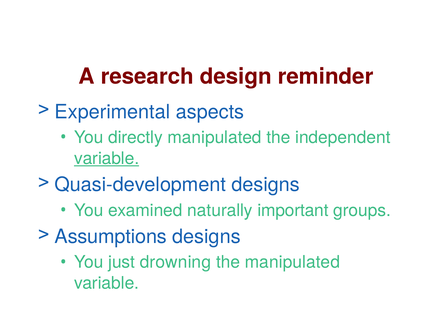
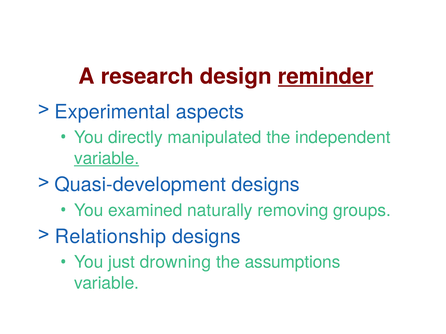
reminder underline: none -> present (326, 77)
important: important -> removing (293, 211)
Assumptions: Assumptions -> Relationship (111, 237)
the manipulated: manipulated -> assumptions (293, 263)
